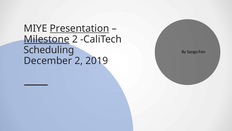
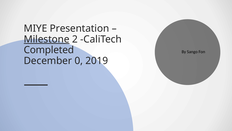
Presentation underline: present -> none (79, 28)
Scheduling: Scheduling -> Completed (49, 50)
December 2: 2 -> 0 (79, 61)
